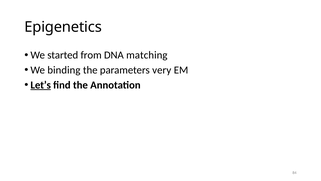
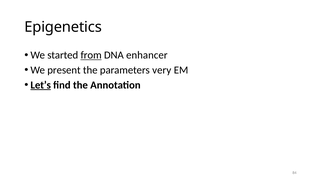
from underline: none -> present (91, 55)
matching: matching -> enhancer (147, 55)
binding: binding -> present (64, 70)
